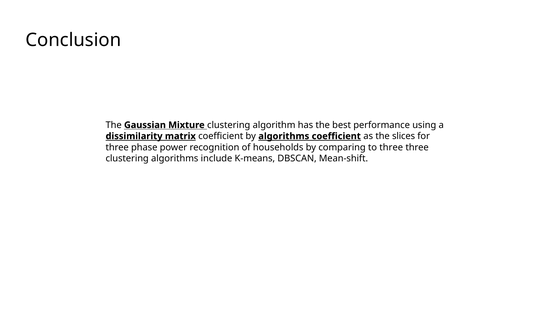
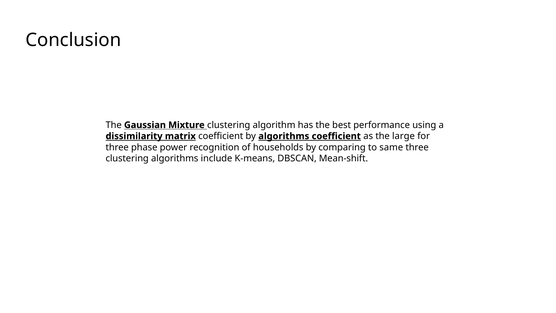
slices: slices -> large (403, 136)
to three: three -> same (391, 147)
